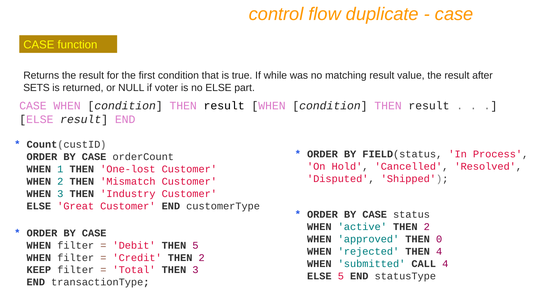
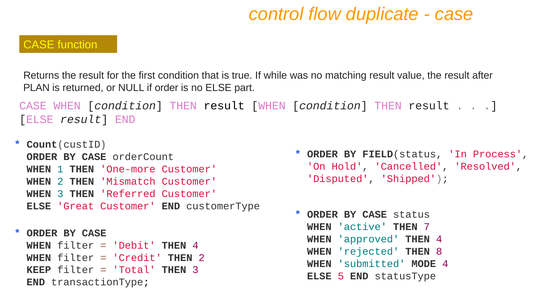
SETS: SETS -> PLAN (36, 88)
if voter: voter -> order (167, 88)
One-lost: One-lost -> One-more (128, 169)
Industry: Industry -> Referred (128, 194)
active THEN 2: 2 -> 7 (427, 227)
approved THEN 0: 0 -> 4 (439, 239)
Debit THEN 5: 5 -> 4 (195, 245)
THEN 4: 4 -> 8 (439, 252)
CALL: CALL -> MODE (424, 264)
